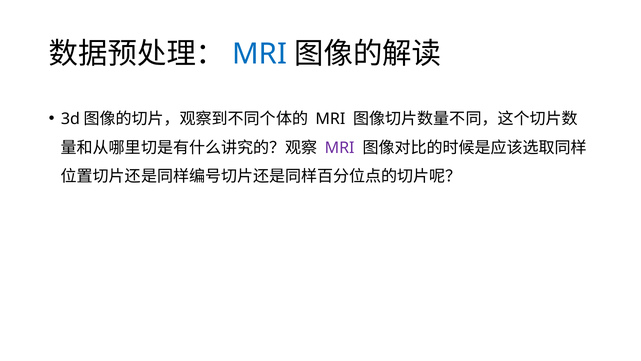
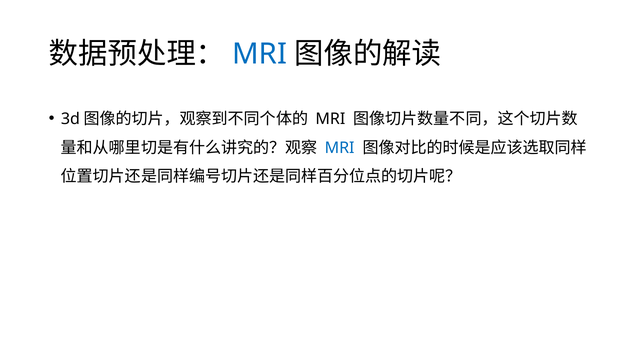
MRI colour: purple -> blue (340, 148)
